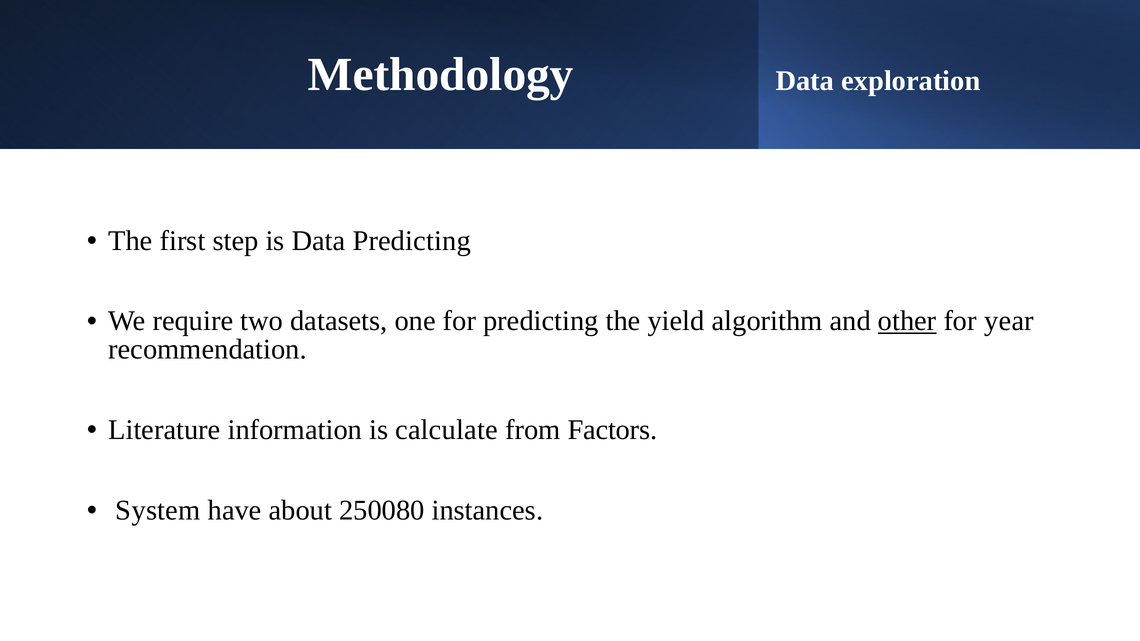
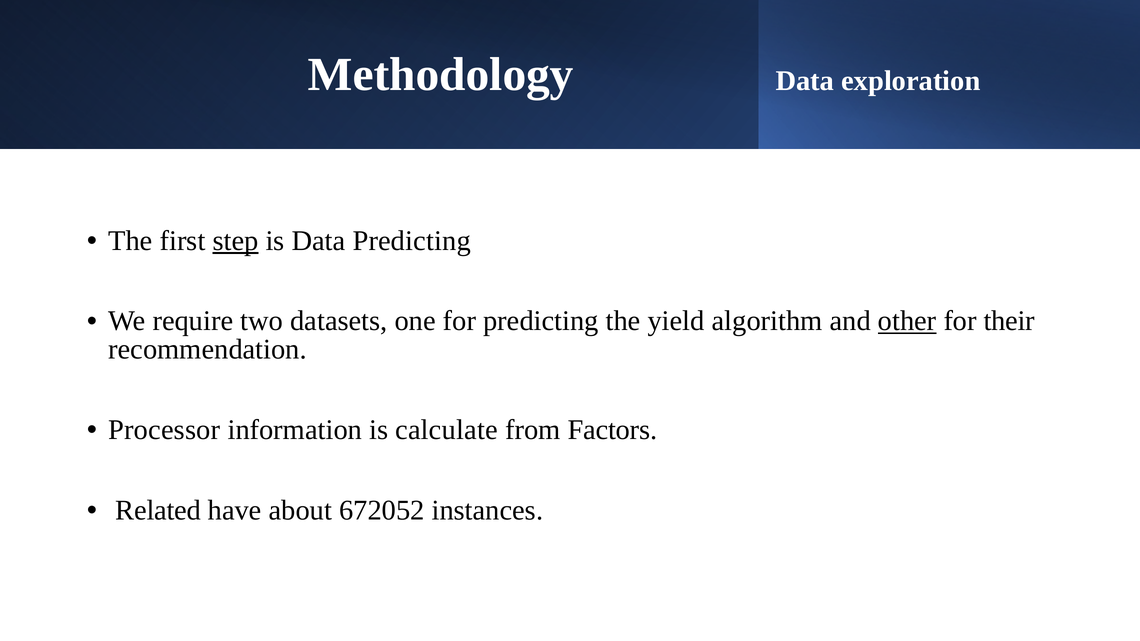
step underline: none -> present (236, 241)
year: year -> their (1009, 321)
Literature: Literature -> Processor (164, 430)
System: System -> Related (158, 510)
250080: 250080 -> 672052 (382, 510)
